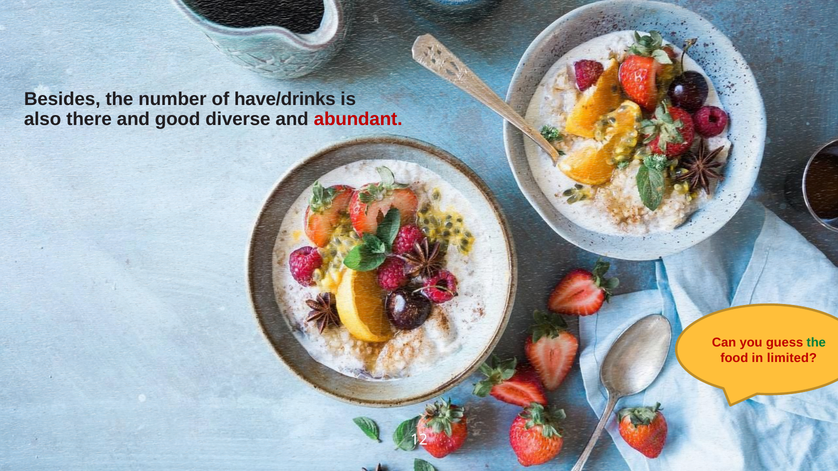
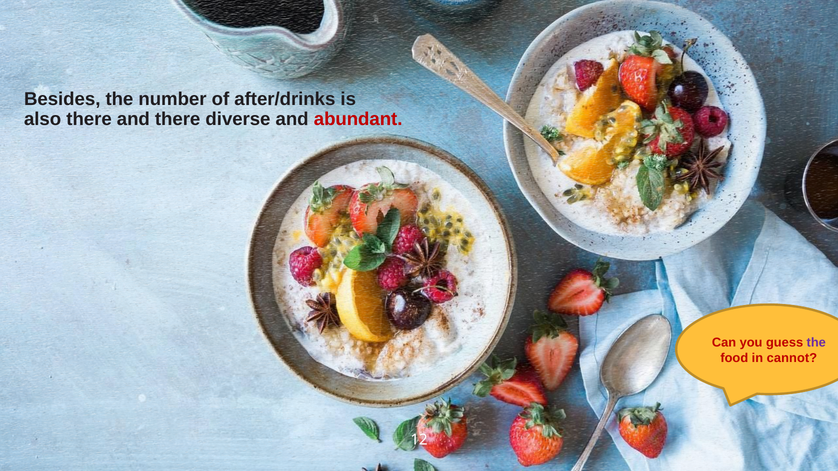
have/drinks: have/drinks -> after/drinks (285, 99)
and good: good -> there (178, 119)
the colour: green -> purple (816, 343)
limited: limited -> cannot (792, 358)
